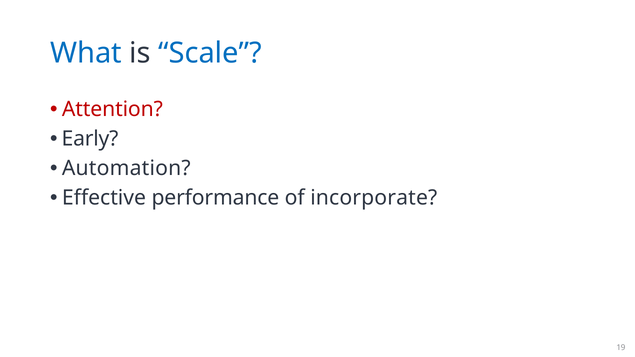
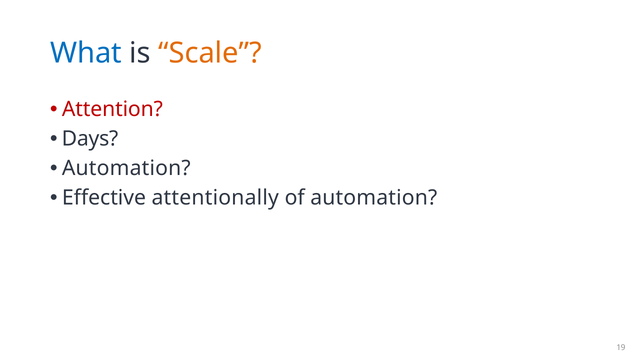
Scale colour: blue -> orange (210, 53)
Early: Early -> Days (90, 139)
performance: performance -> attentionally (215, 198)
of incorporate: incorporate -> automation (374, 198)
